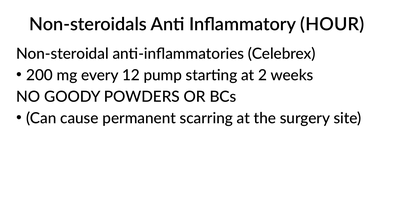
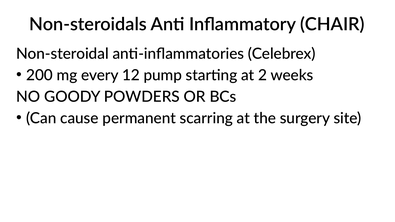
HOUR: HOUR -> CHAIR (332, 24)
